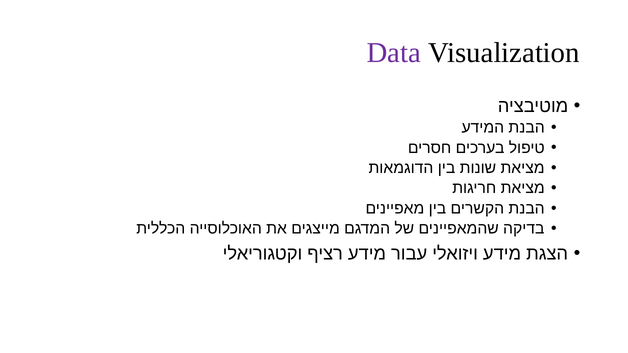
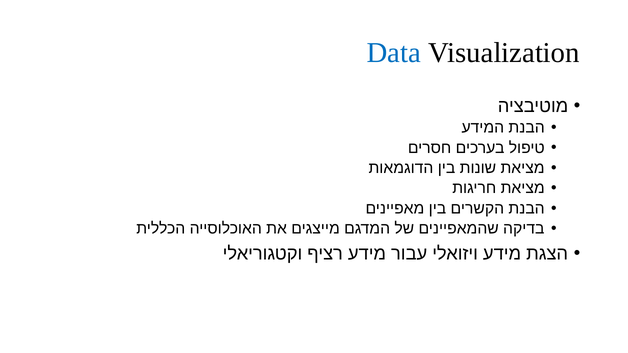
Data colour: purple -> blue (394, 53)
